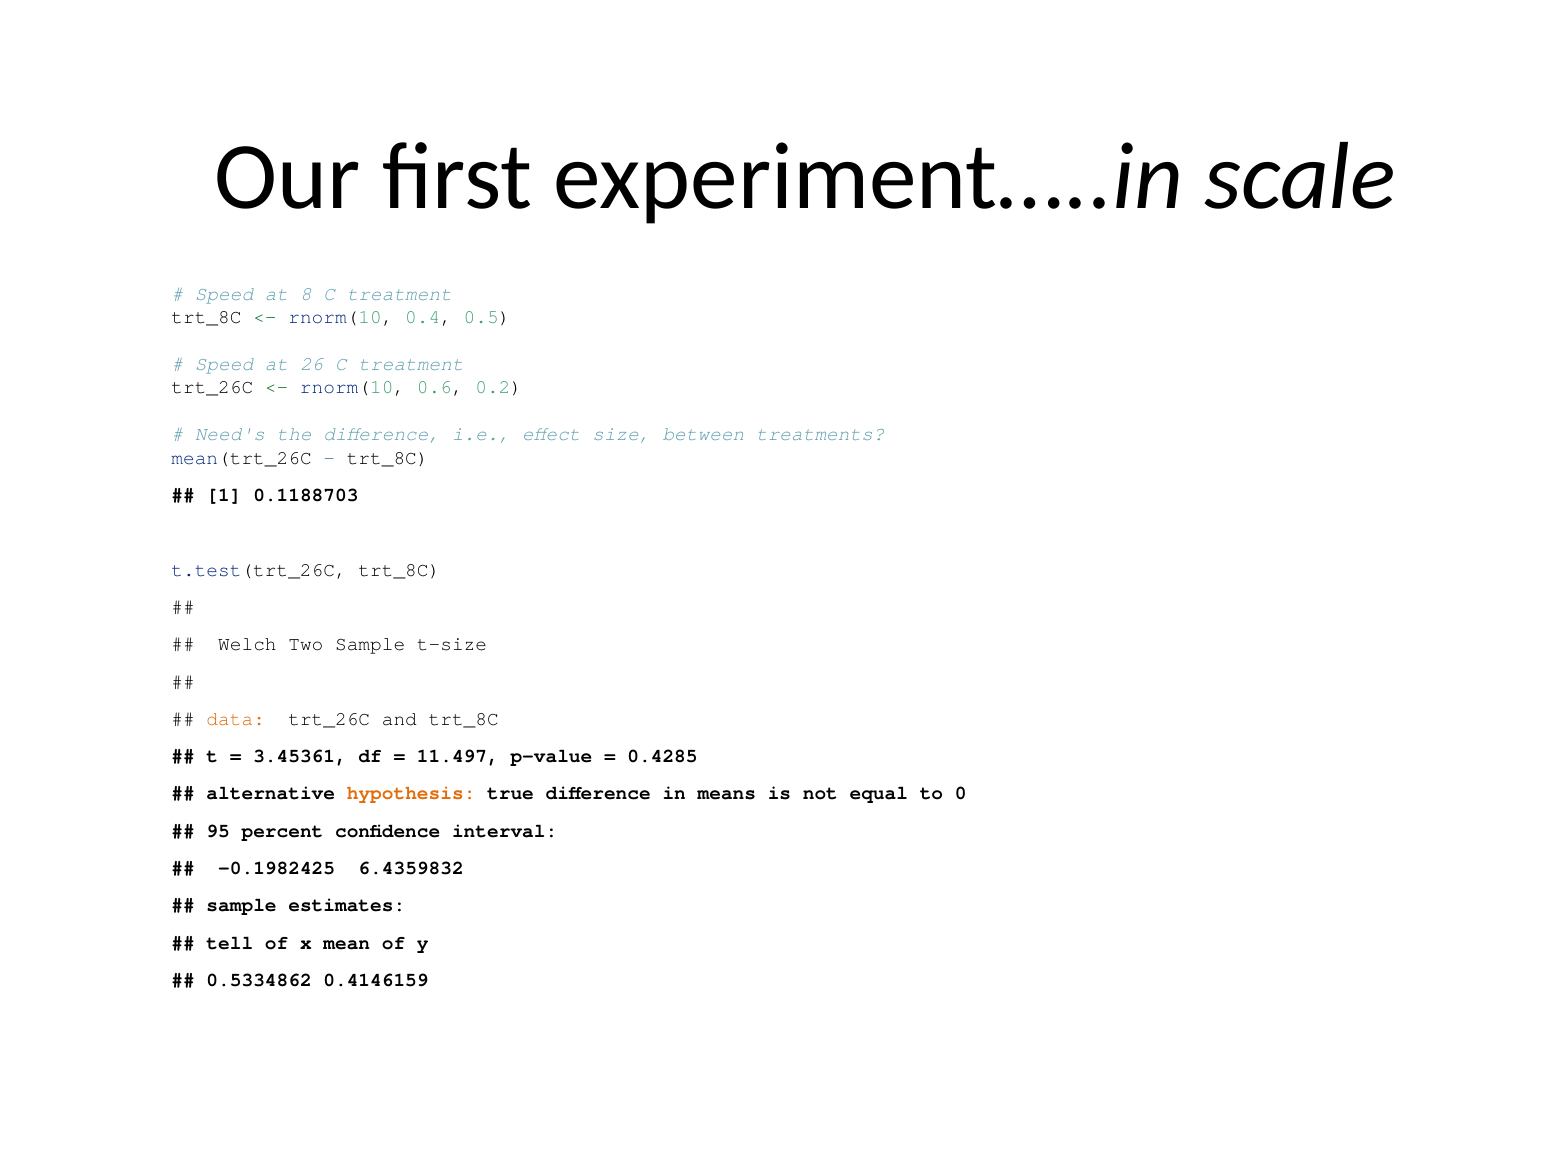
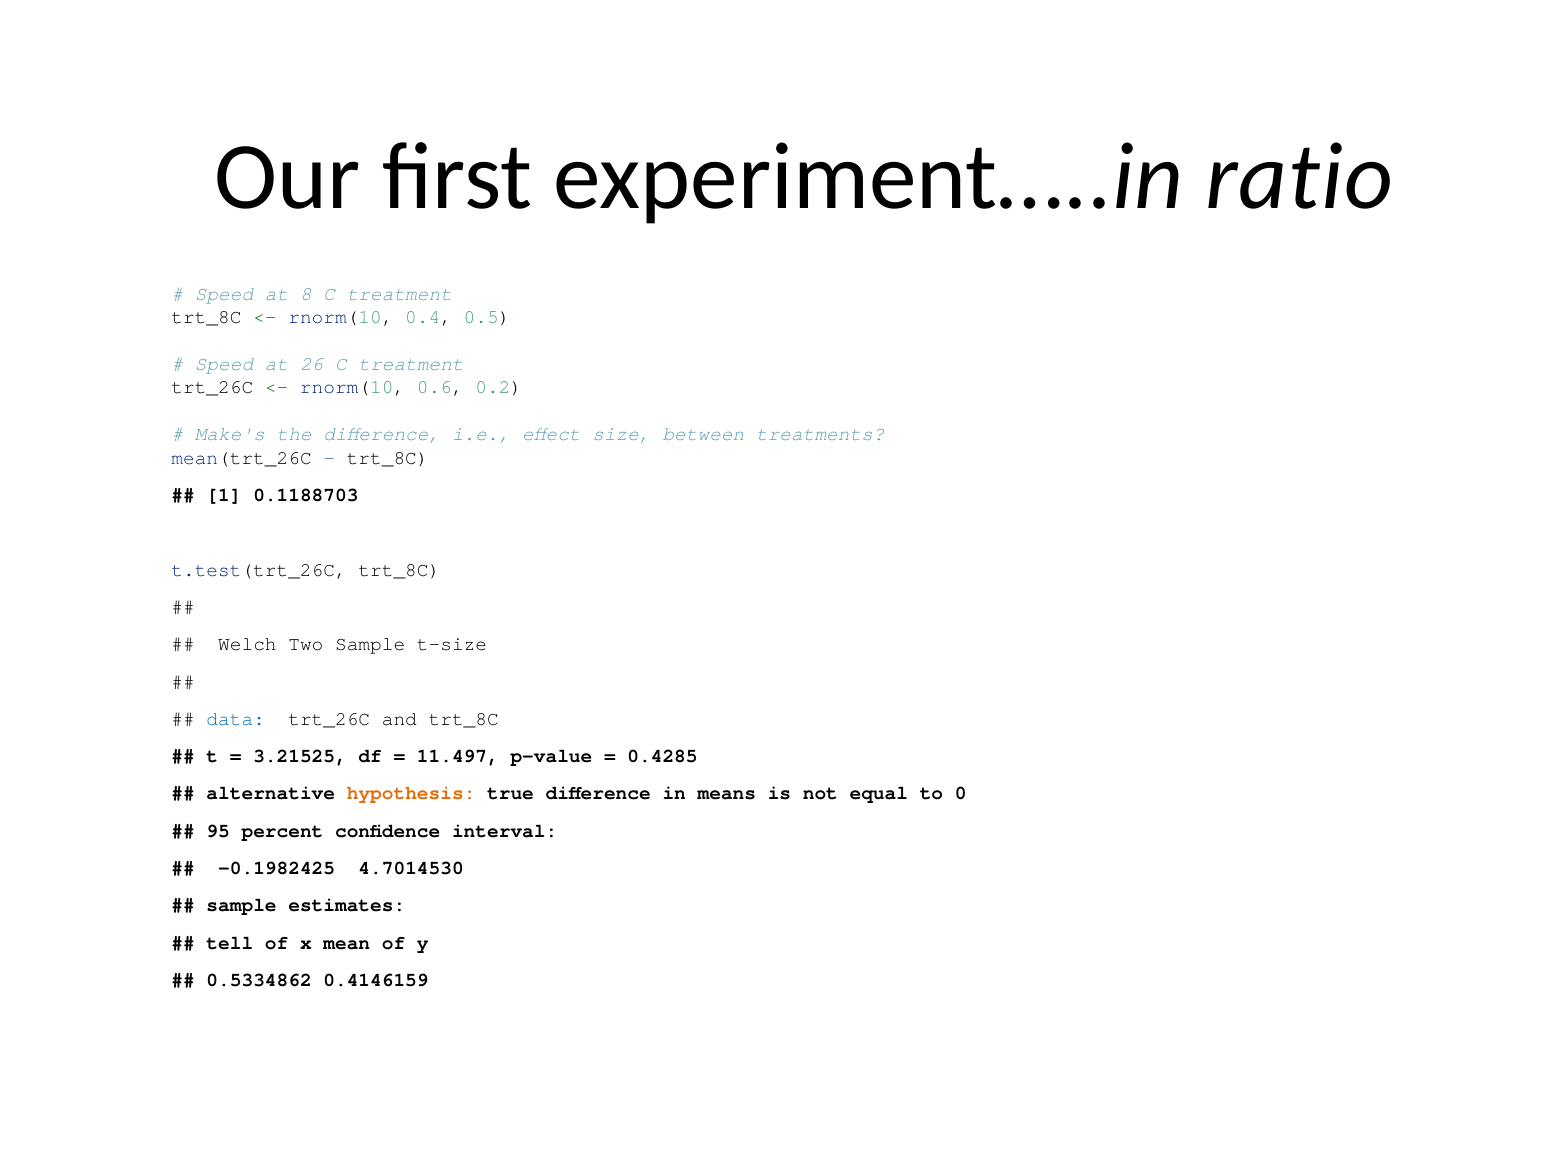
scale: scale -> ratio (1299, 177)
Need's: Need's -> Make's (230, 434)
data colour: orange -> blue (236, 719)
3.45361: 3.45361 -> 3.21525 (300, 756)
6.4359832: 6.4359832 -> 4.7014530 (411, 868)
